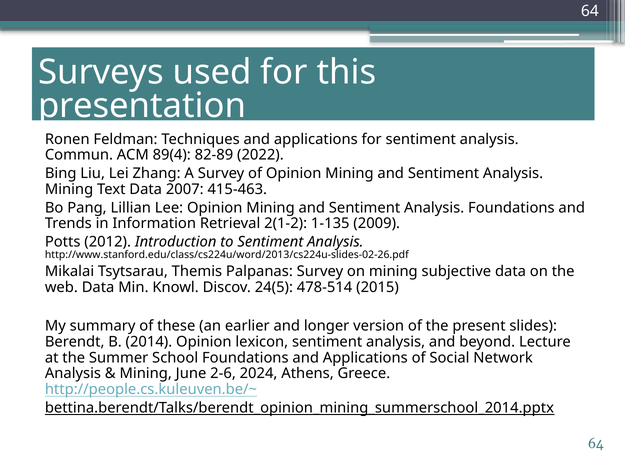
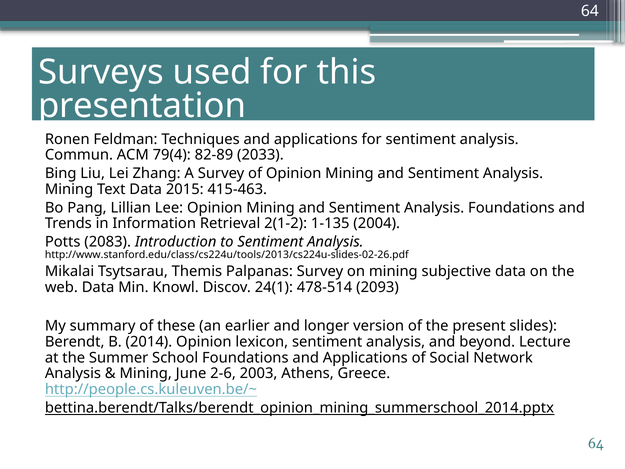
89(4: 89(4 -> 79(4 (172, 155)
2022: 2022 -> 2033 (260, 155)
2007: 2007 -> 2015 (185, 189)
2009: 2009 -> 2004 (377, 223)
2012: 2012 -> 2083 (108, 242)
http://www.stanford.edu/class/cs224u/word/2013/cs224u-slides-02-26.pdf: http://www.stanford.edu/class/cs224u/word/2013/cs224u-slides-02-26.pdf -> http://www.stanford.edu/class/cs224u/tools/2013/cs224u-slides-02-26.pdf (227, 255)
24(5: 24(5 -> 24(1 (274, 287)
2015: 2015 -> 2093 (378, 287)
2024: 2024 -> 2003 (259, 373)
